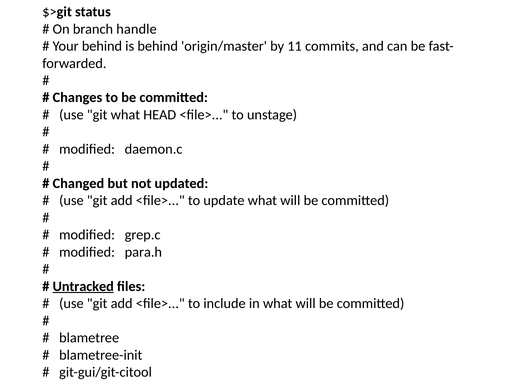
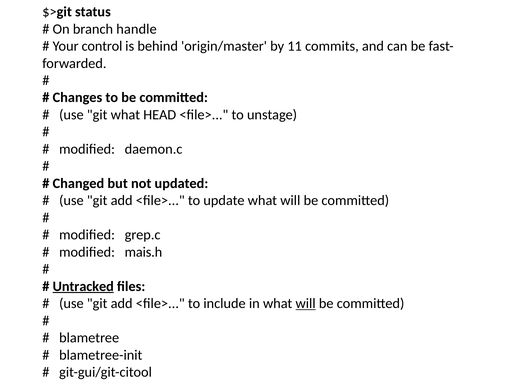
Your behind: behind -> control (102, 46)
para.h: para.h -> mais.h (143, 252)
will underline: none -> present (306, 304)
